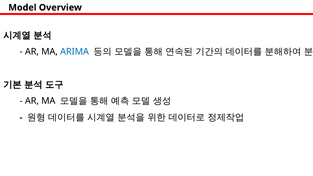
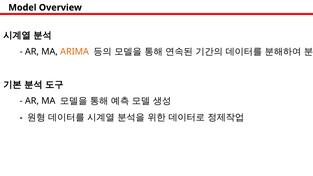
ARIMA colour: blue -> orange (75, 52)
